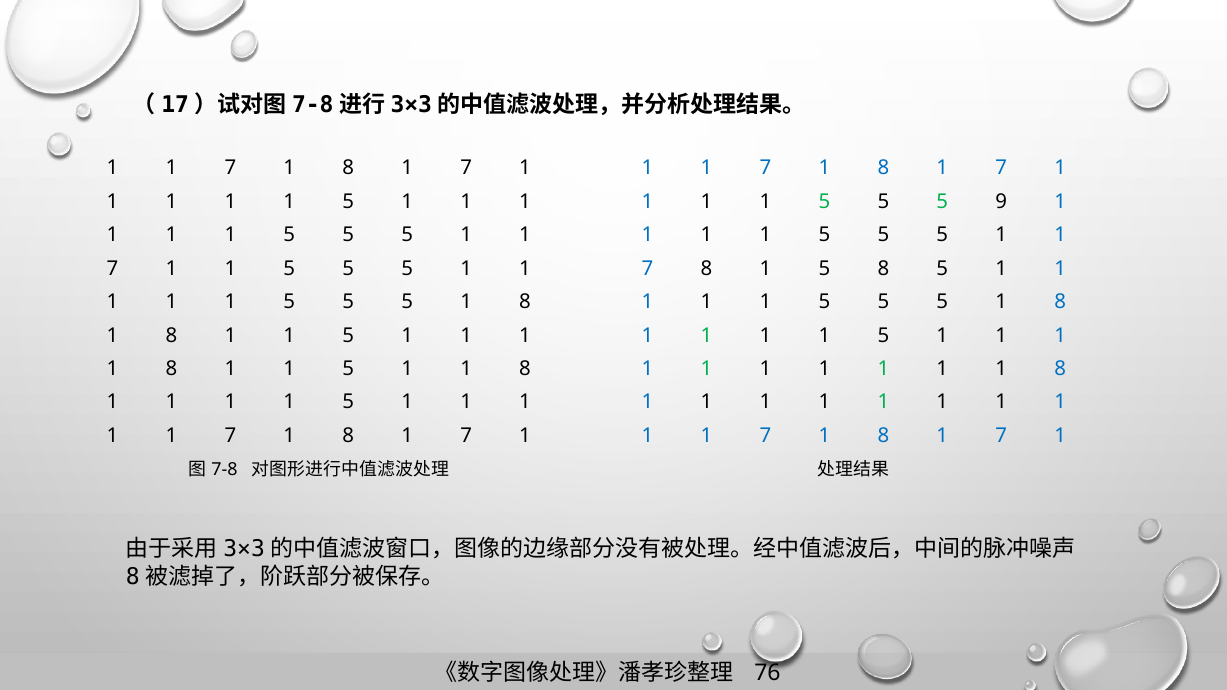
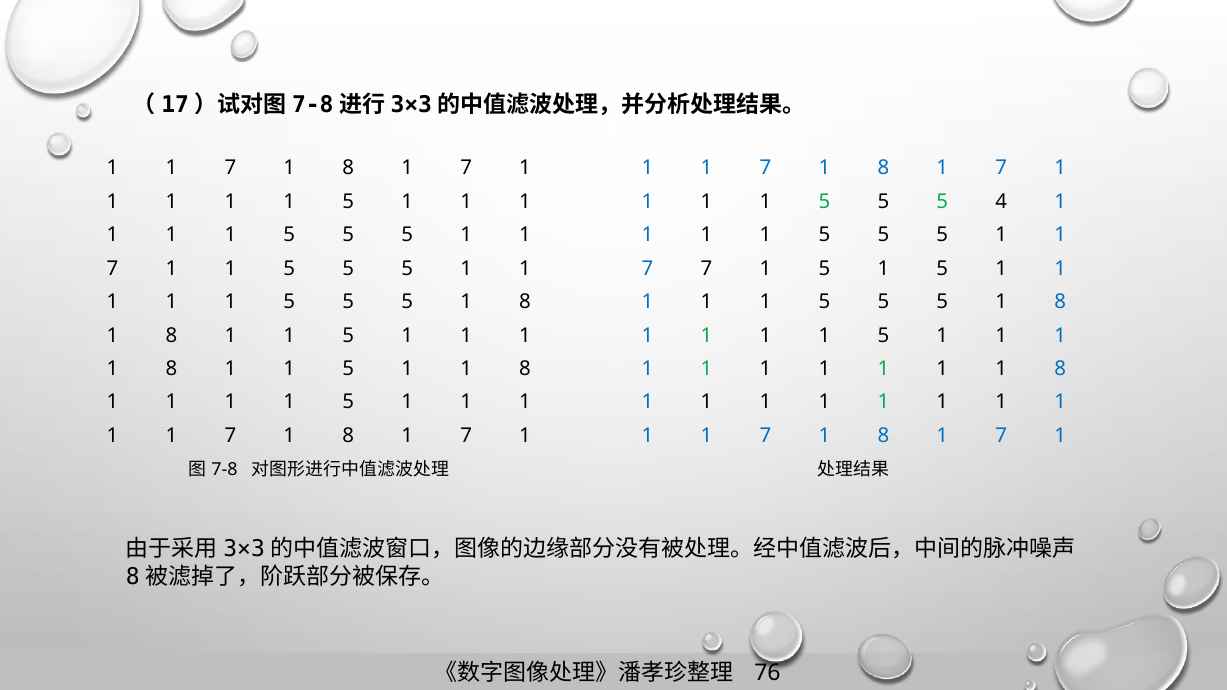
9: 9 -> 4 (1001, 202)
7 8: 8 -> 7 (707, 269)
8: 8 -> 1 (883, 269)
